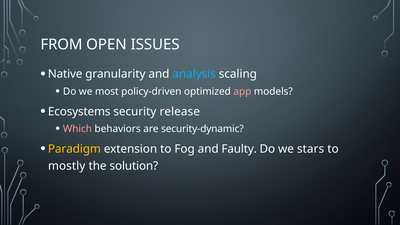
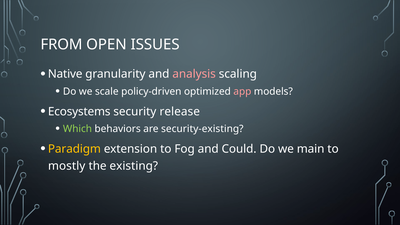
analysis colour: light blue -> pink (194, 74)
most: most -> scale (107, 91)
Which colour: pink -> light green (77, 129)
security-dynamic: security-dynamic -> security-existing (202, 129)
Faulty: Faulty -> Could (239, 149)
stars: stars -> main (311, 149)
solution: solution -> existing (134, 166)
